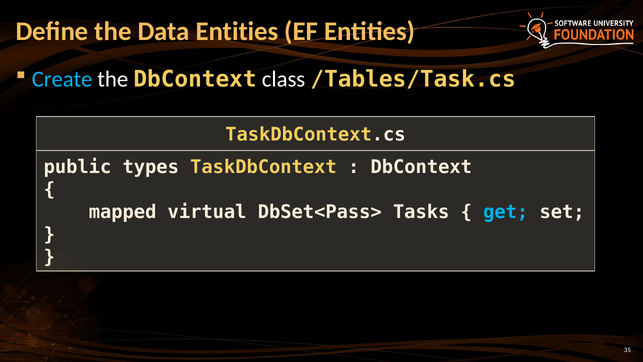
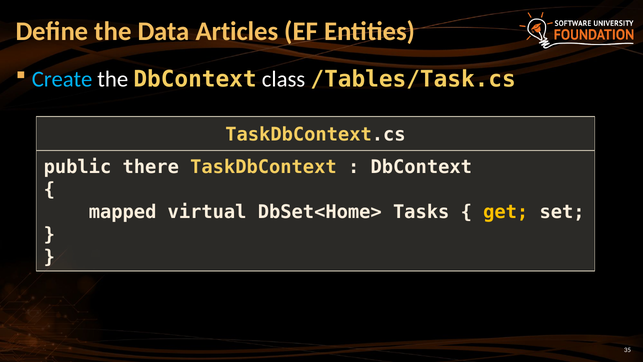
Data Entities: Entities -> Articles (237, 31)
types: types -> there (151, 167)
DbSet<Pass>: DbSet<Pass> -> DbSet<Home> (320, 212)
get colour: light blue -> yellow (506, 212)
